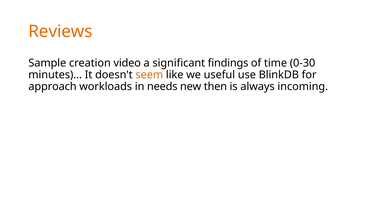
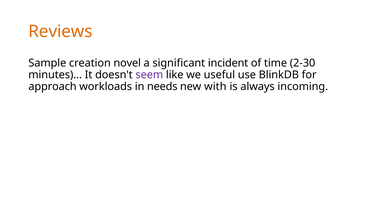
video: video -> novel (127, 63)
findings: findings -> incident (228, 63)
0-30: 0-30 -> 2-30 (303, 63)
seem colour: orange -> purple (149, 75)
then: then -> with (215, 87)
